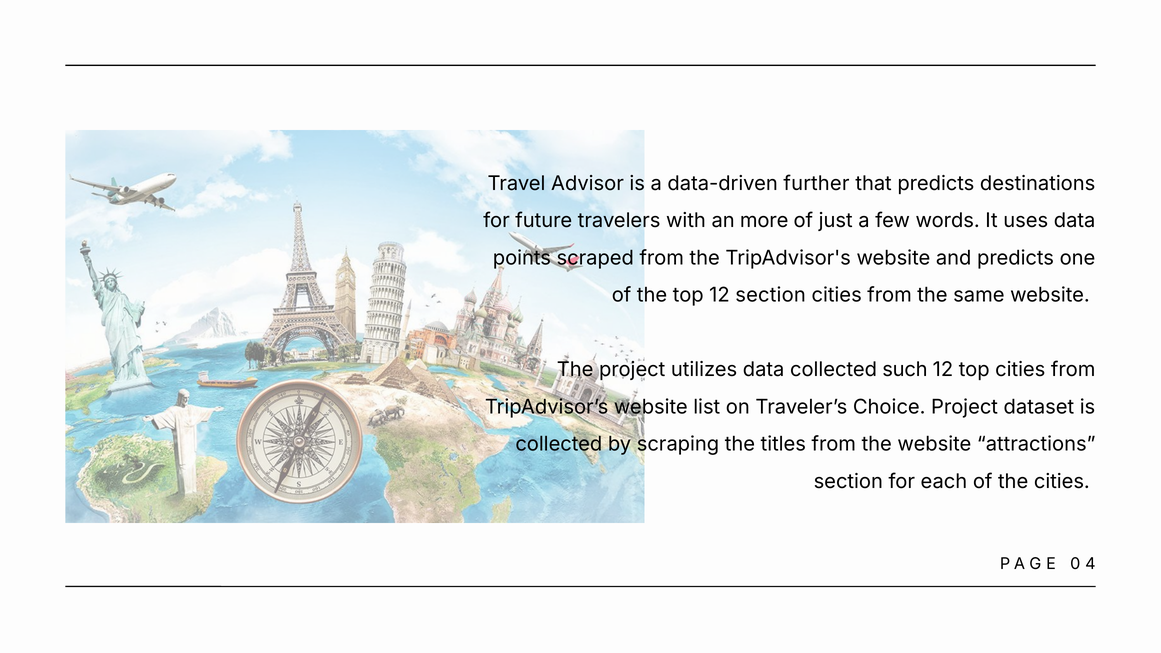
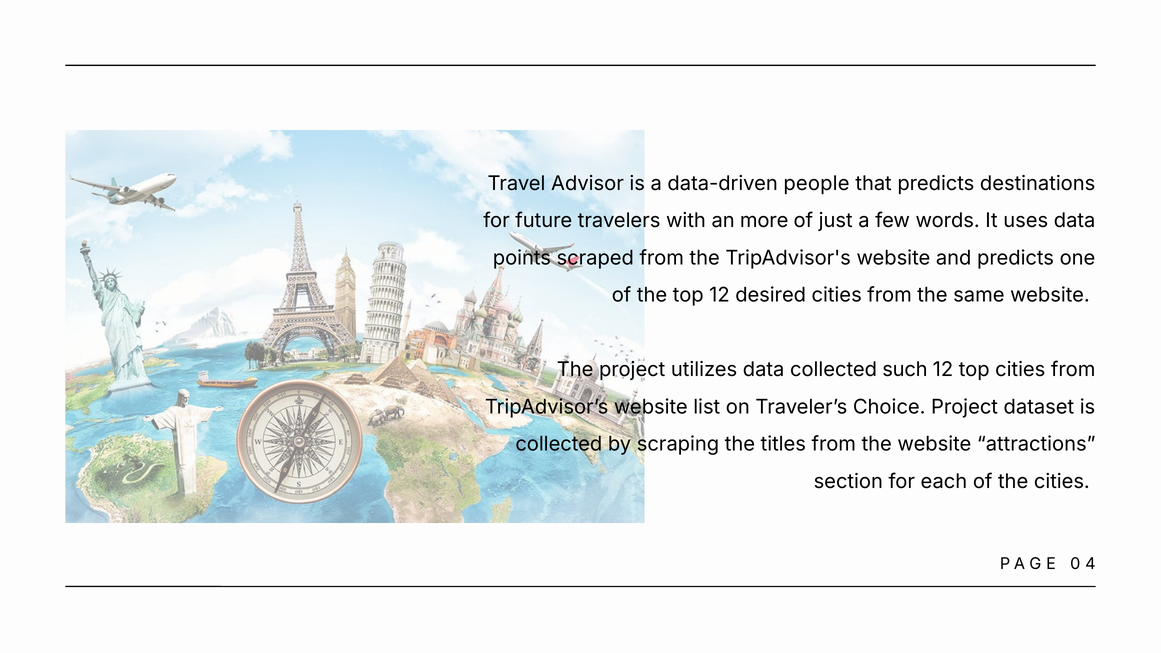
further: further -> people (817, 183)
12 section: section -> desired (771, 295)
